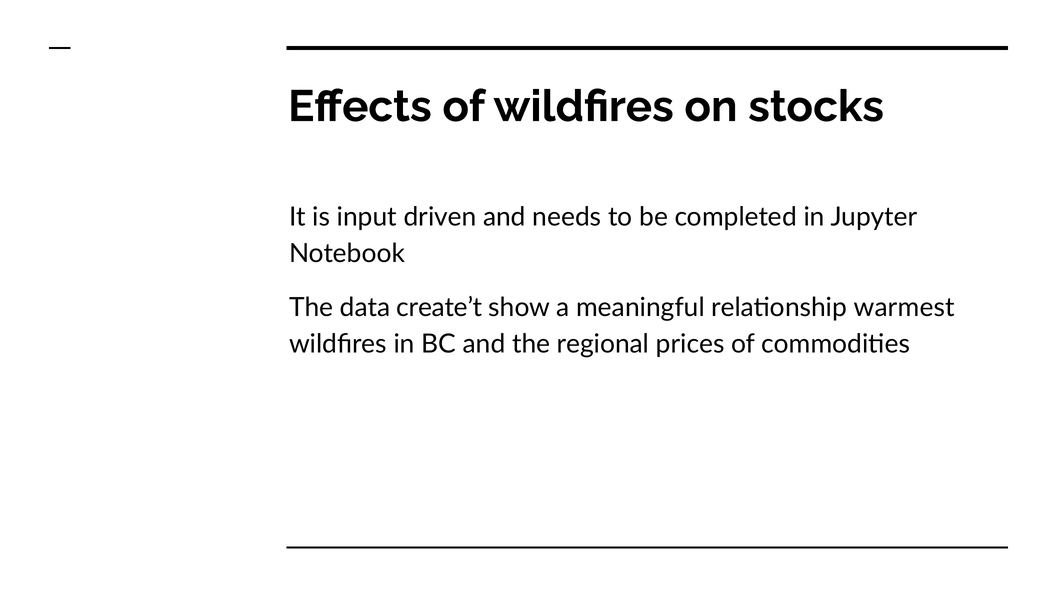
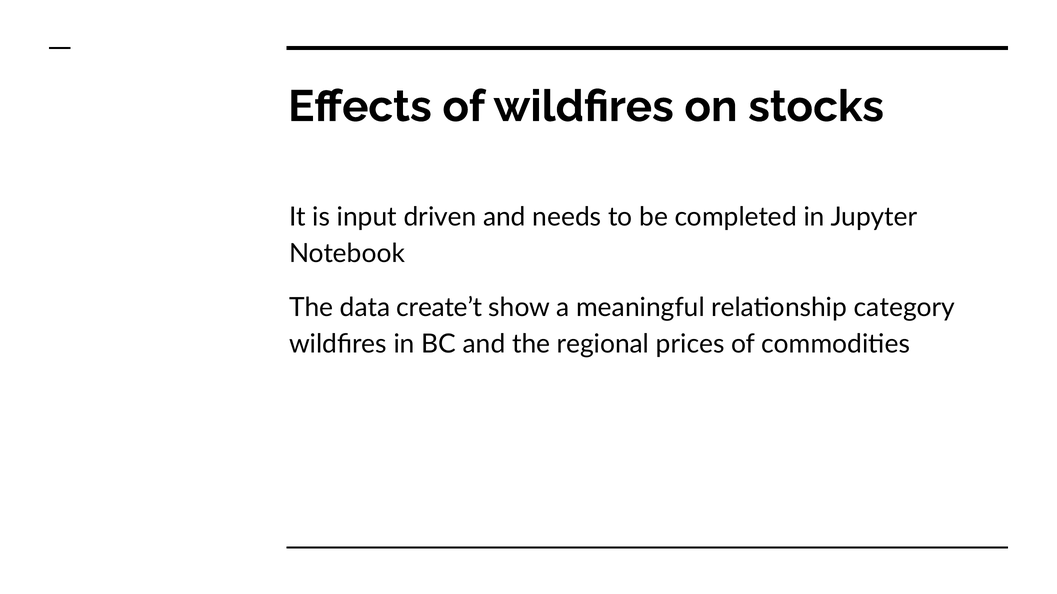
warmest: warmest -> category (904, 308)
